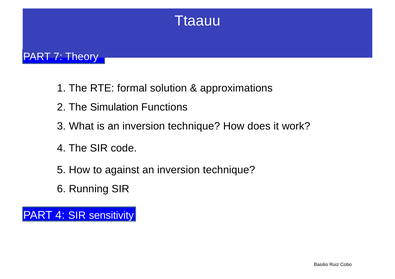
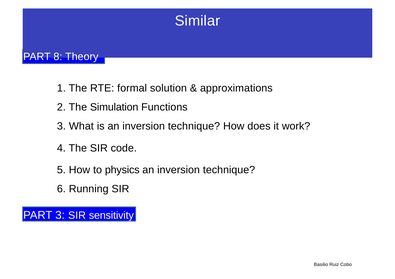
Ttaauu: Ttaauu -> Similar (198, 21)
7: 7 -> 8 (58, 57)
against: against -> physics (122, 170)
PART 4: 4 -> 3 (60, 215)
